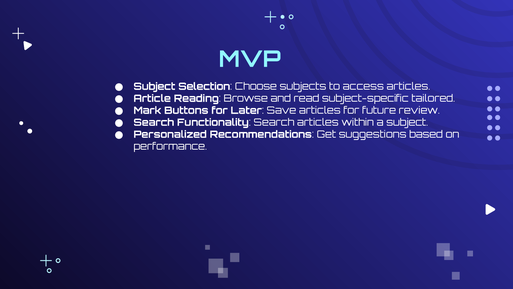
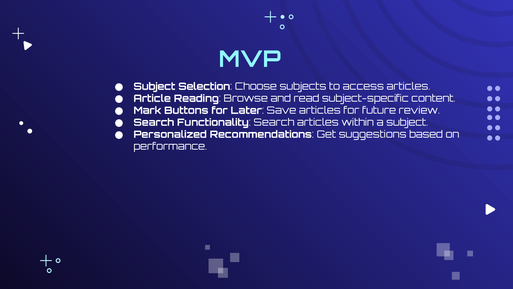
tailored: tailored -> content (433, 98)
